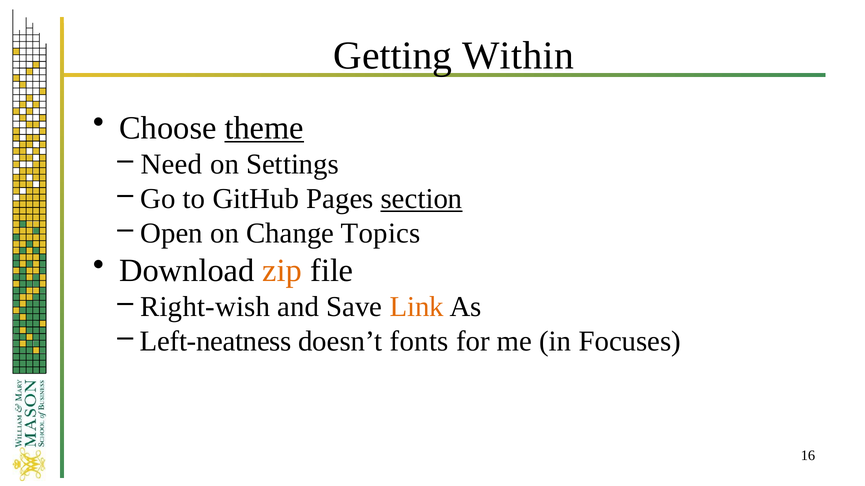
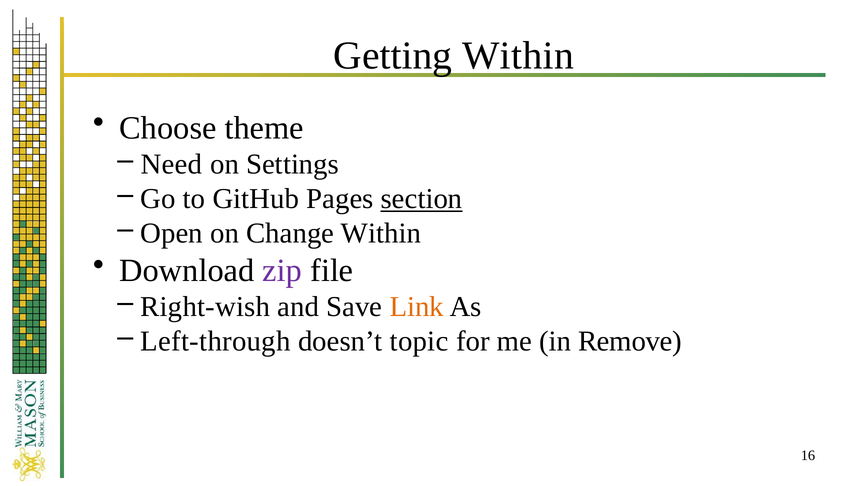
theme underline: present -> none (264, 128)
Change Topics: Topics -> Within (381, 234)
zip colour: orange -> purple (282, 271)
Left-neatness: Left-neatness -> Left-through (216, 342)
fonts: fonts -> topic (419, 342)
Focuses: Focuses -> Remove (630, 342)
